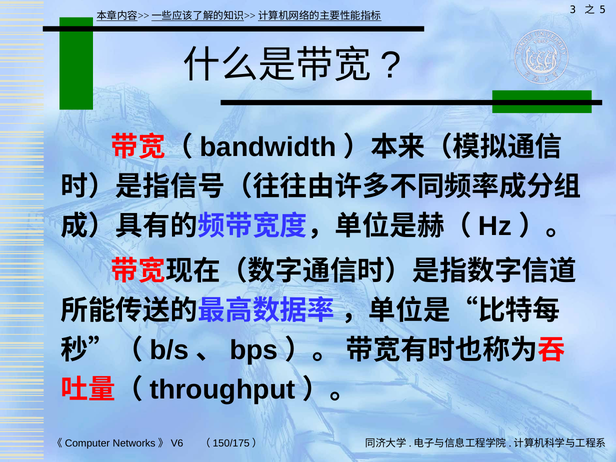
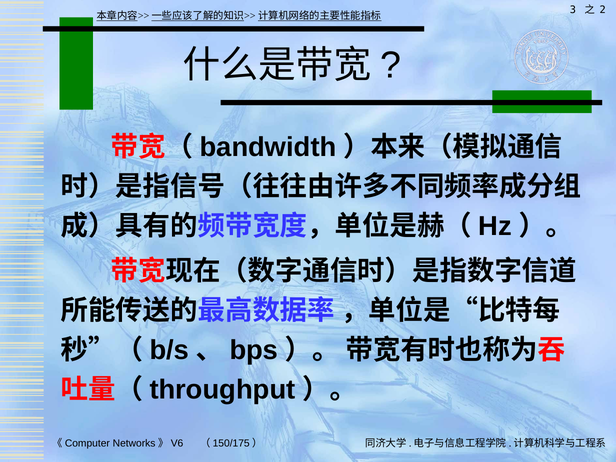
5: 5 -> 2 (603, 10)
